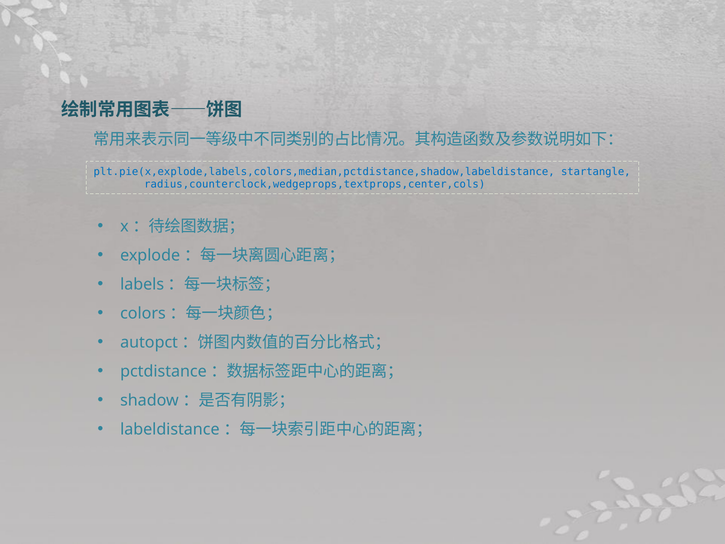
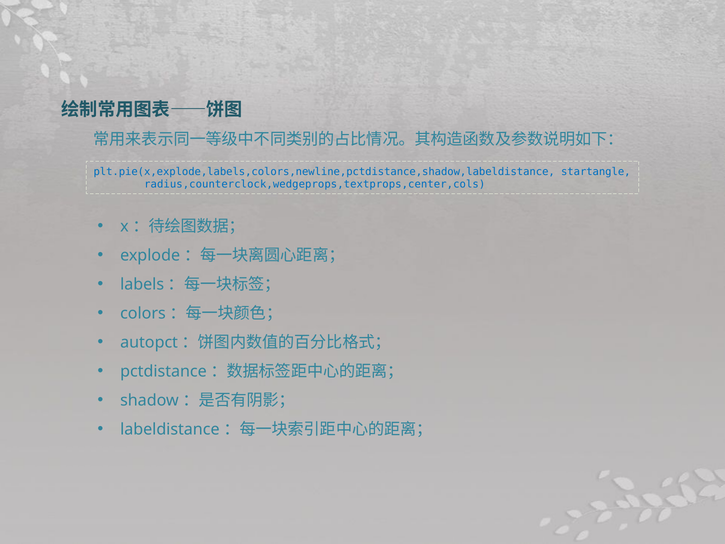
plt.pie(x,explode,labels,colors,median,pctdistance,shadow,labeldistance: plt.pie(x,explode,labels,colors,median,pctdistance,shadow,labeldistance -> plt.pie(x,explode,labels,colors,newline,pctdistance,shadow,labeldistance (324, 172)
